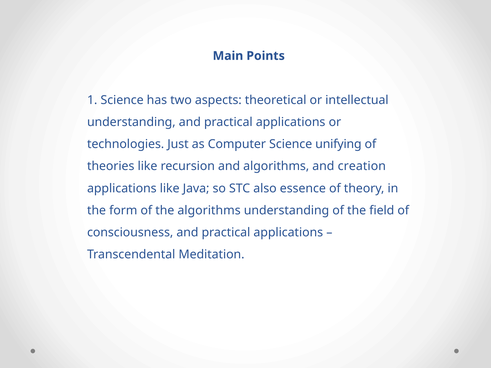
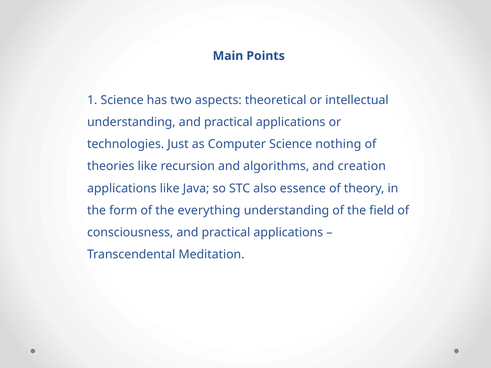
unifying: unifying -> nothing (338, 144)
the algorithms: algorithms -> everything (209, 211)
